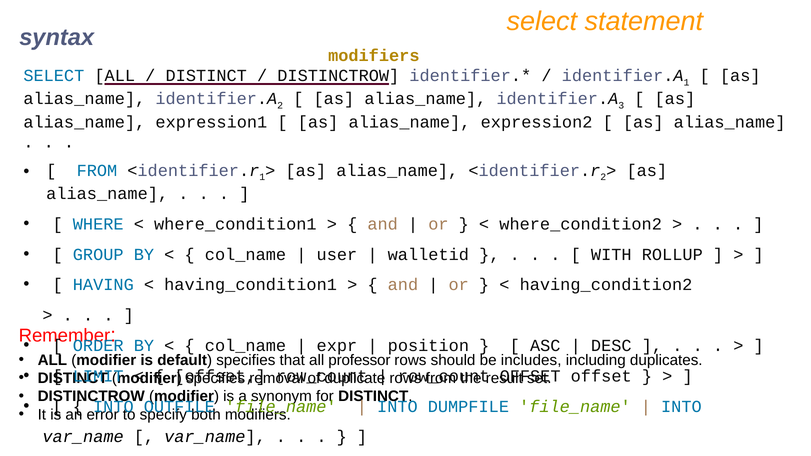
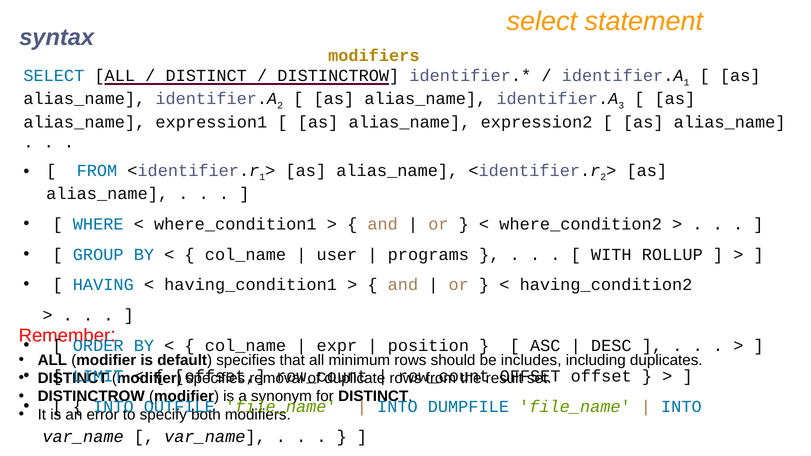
walletid: walletid -> programs (428, 255)
professor: professor -> minimum (359, 360)
